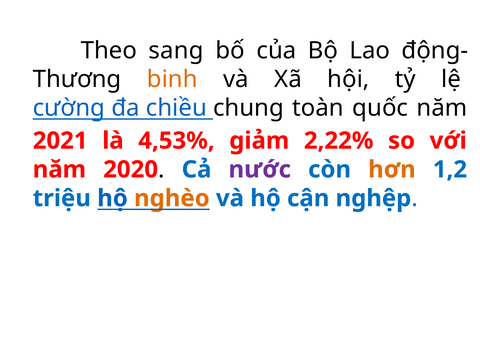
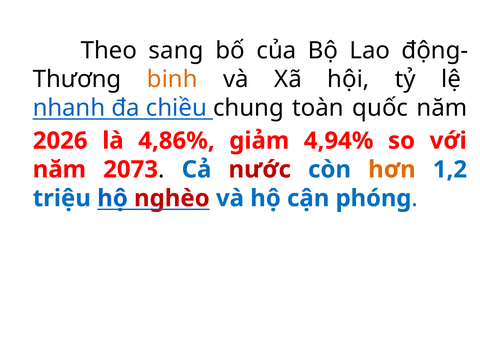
cường: cường -> nhanh (69, 108)
2021: 2021 -> 2026 (60, 141)
4,53%: 4,53% -> 4,86% (176, 141)
2,22%: 2,22% -> 4,94% (339, 141)
2020: 2020 -> 2073 (131, 170)
nước colour: purple -> red (260, 170)
nghèo colour: orange -> red (172, 198)
nghệp: nghệp -> phóng (374, 198)
